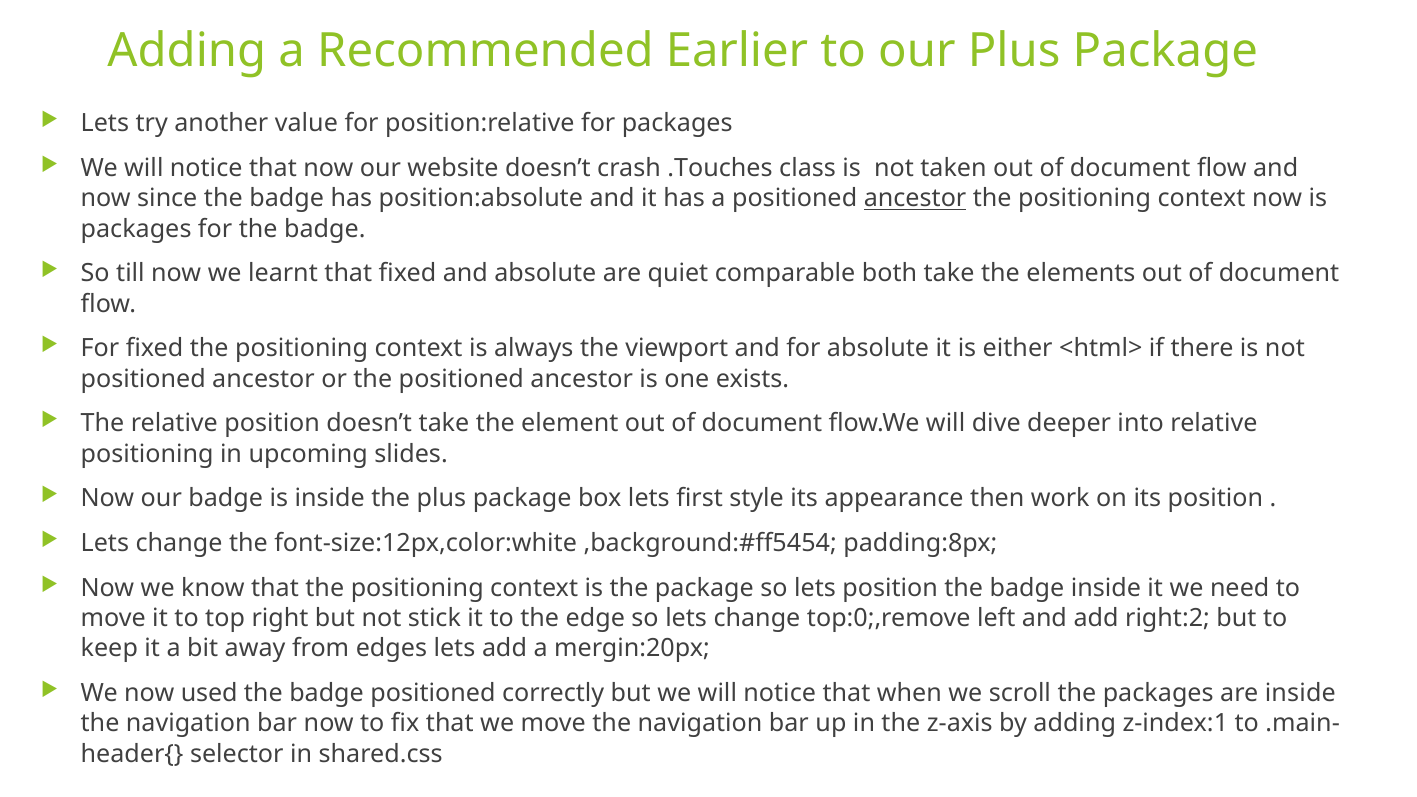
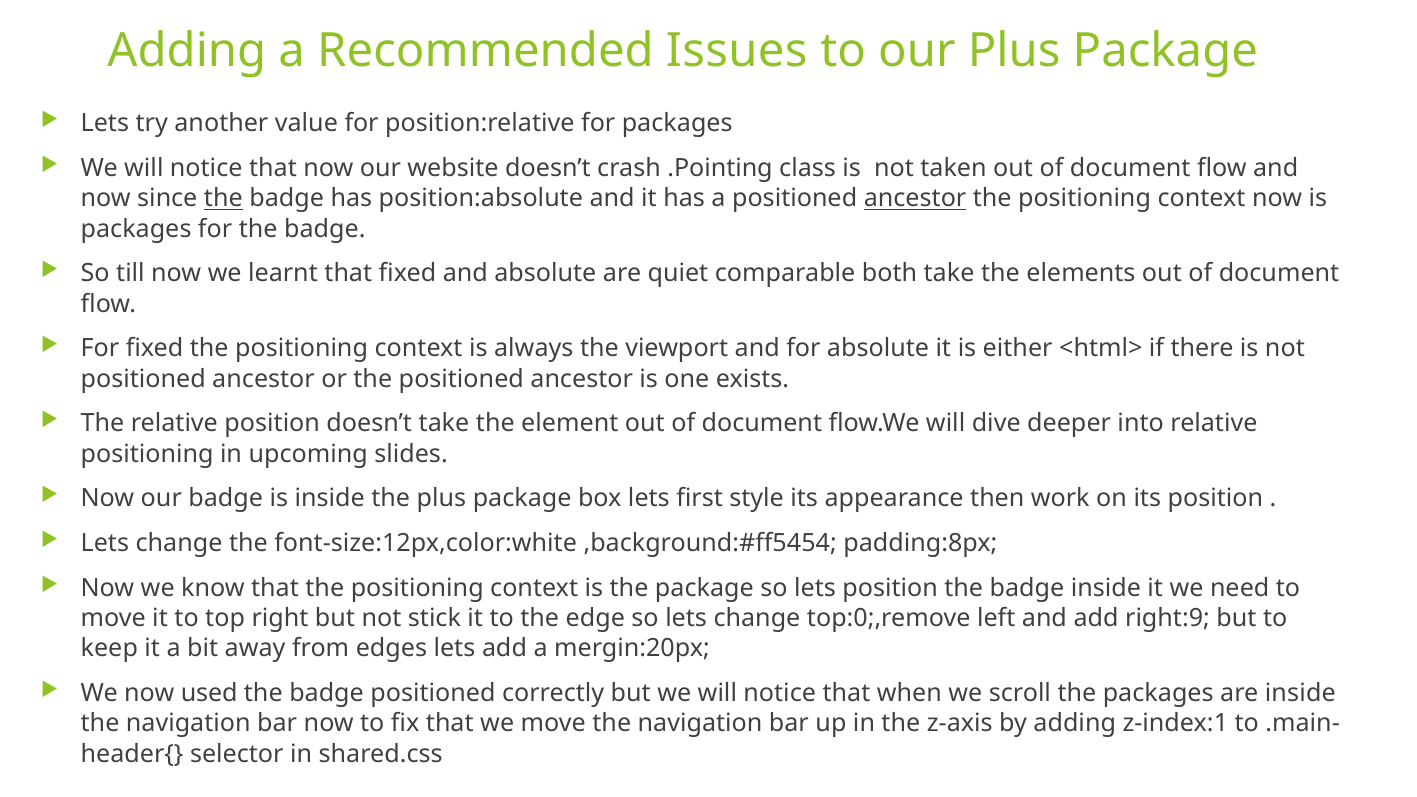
Earlier: Earlier -> Issues (737, 51)
.Touches: .Touches -> .Pointing (720, 168)
the underline: none -> present (223, 199)
right:2: right:2 -> right:9 (1168, 619)
